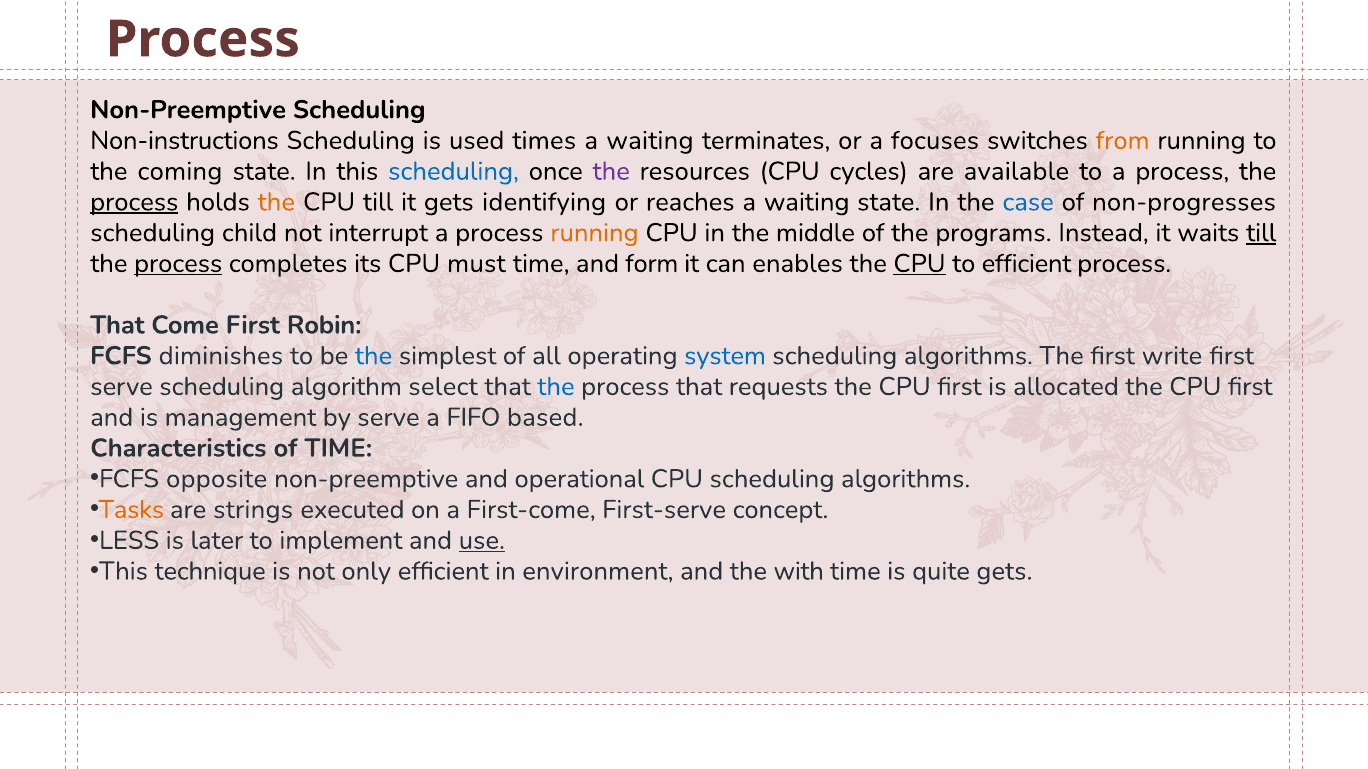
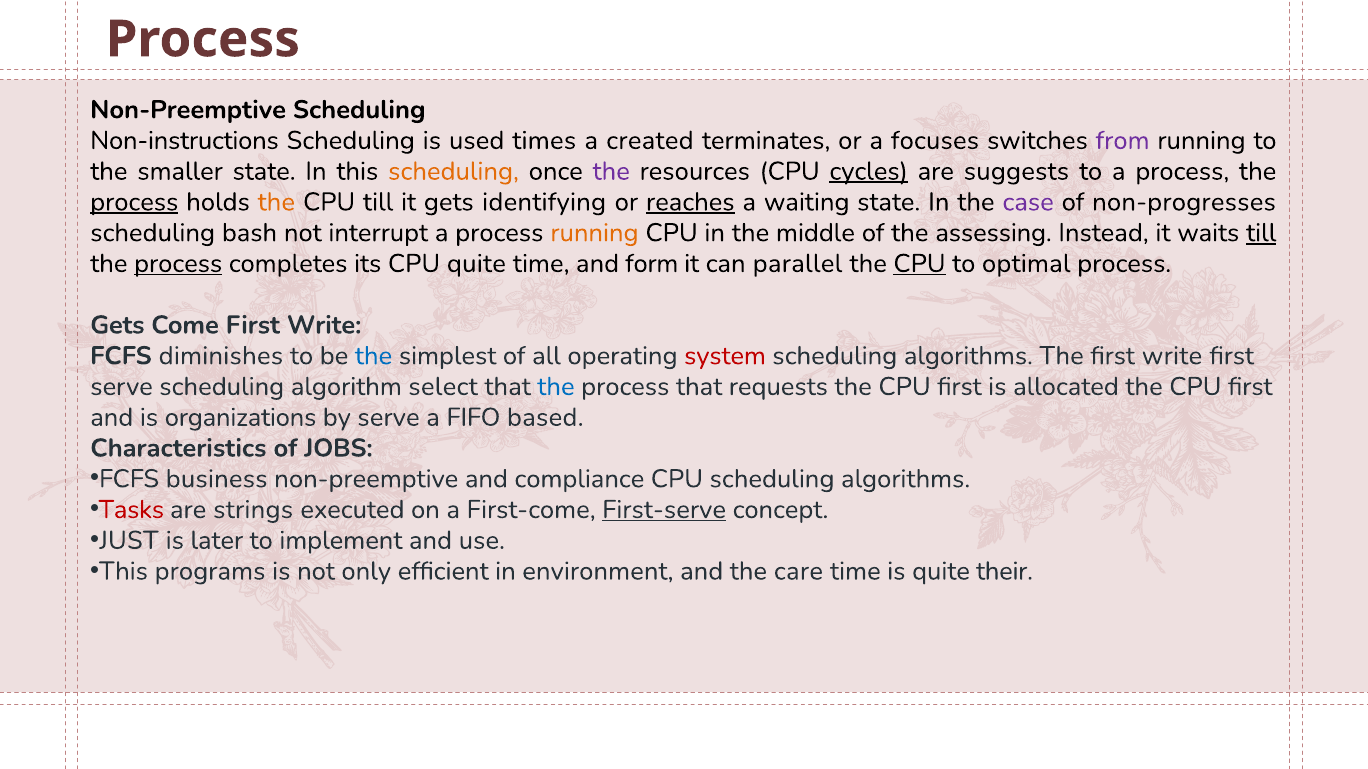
waiting: waiting -> created (650, 141)
from colour: orange -> purple (1123, 141)
coming: coming -> smaller (180, 171)
scheduling colour: blue -> orange (454, 171)
cycles underline: none -> present (869, 171)
available: available -> suggests (1016, 171)
reaches underline: none -> present (690, 202)
case colour: blue -> purple (1028, 202)
child: child -> bash (250, 233)
programs: programs -> assessing (994, 233)
CPU must: must -> quite (476, 264)
enables: enables -> parallel (797, 264)
to efficient: efficient -> optimal (1026, 264)
That: That -> Gets (117, 325)
Come First Robin: Robin -> Write (324, 325)
system colour: blue -> red (725, 356)
management: management -> organizations (241, 418)
of TIME: TIME -> JOBS (339, 448)
opposite: opposite -> business (217, 479)
operational: operational -> compliance (579, 479)
Tasks colour: orange -> red (131, 510)
First-serve underline: none -> present (664, 510)
LESS: LESS -> JUST (129, 541)
use underline: present -> none (482, 541)
technique: technique -> programs (210, 571)
with: with -> care (798, 571)
quite gets: gets -> their (1005, 571)
